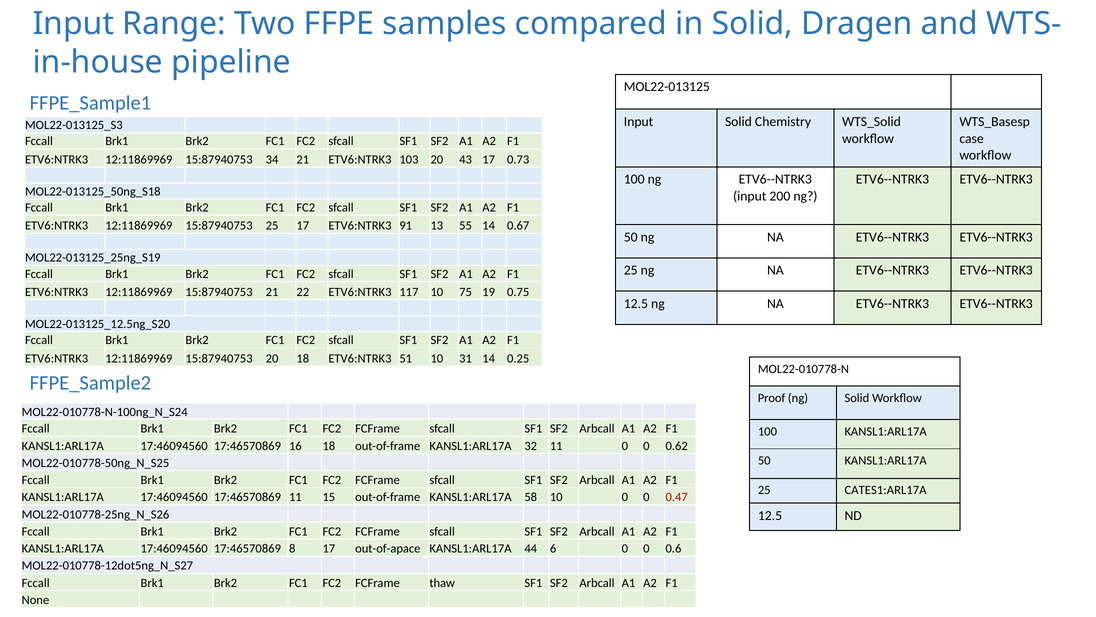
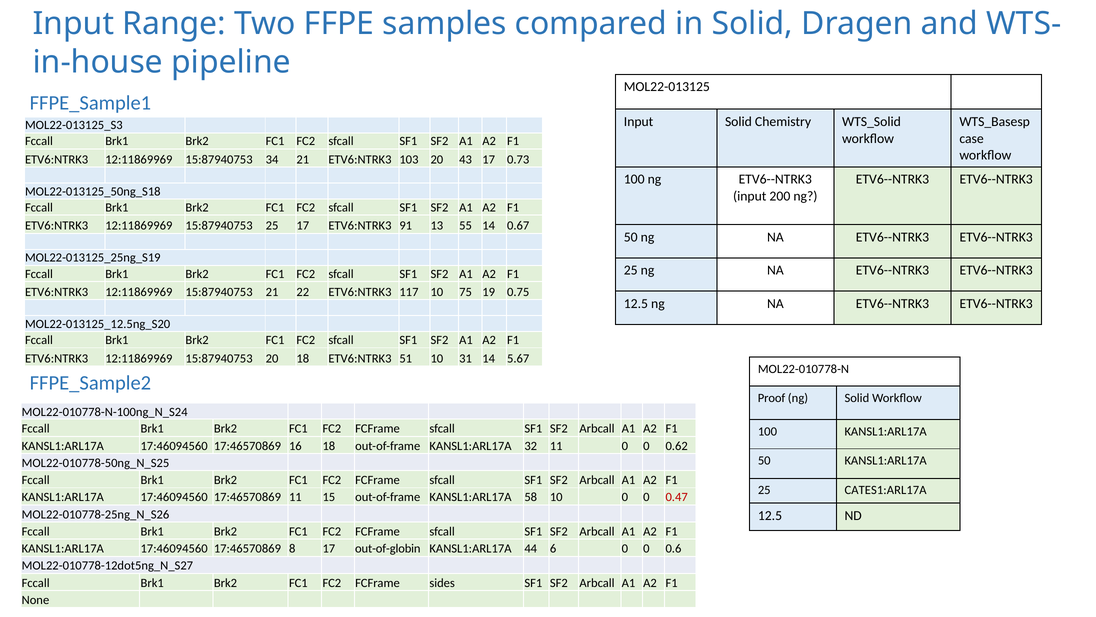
0.25: 0.25 -> 5.67 (518, 358)
out-of-apace: out-of-apace -> out-of-globin (388, 548)
thaw: thaw -> sides (442, 582)
